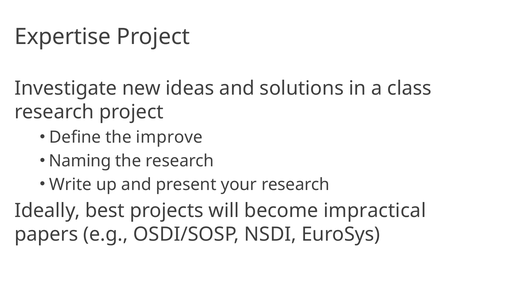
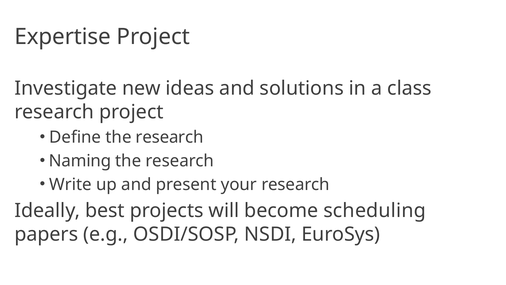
Define the improve: improve -> research (170, 137)
impractical: impractical -> scheduling (375, 210)
